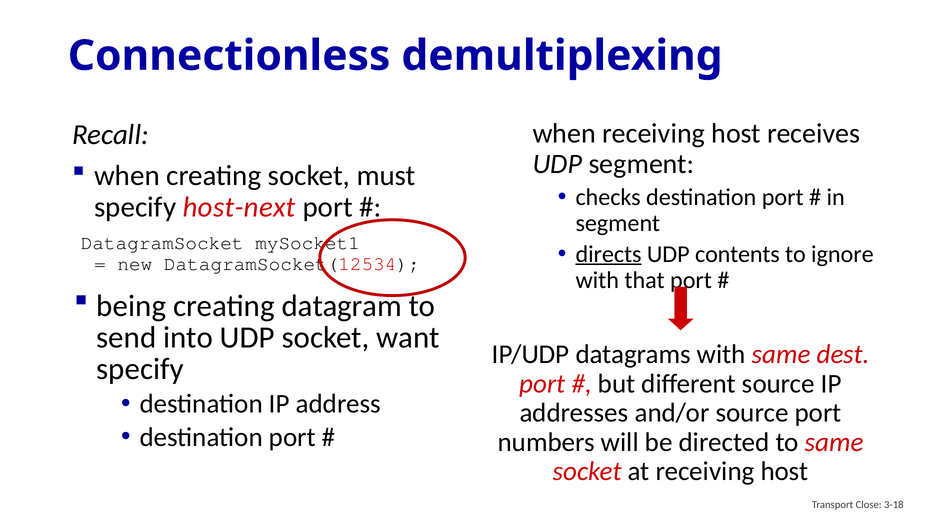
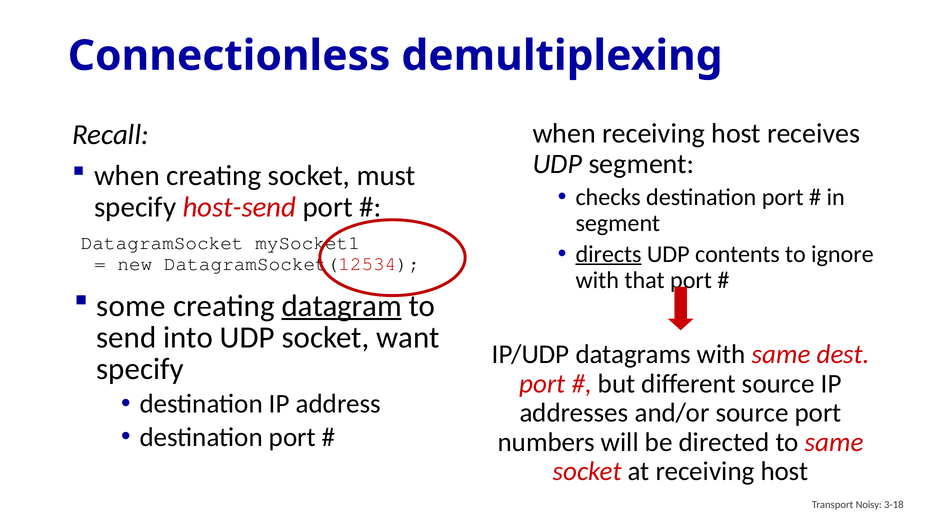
host-next: host-next -> host-send (239, 207)
being: being -> some (131, 306)
datagram underline: none -> present (342, 306)
Close: Close -> Noisy (869, 505)
